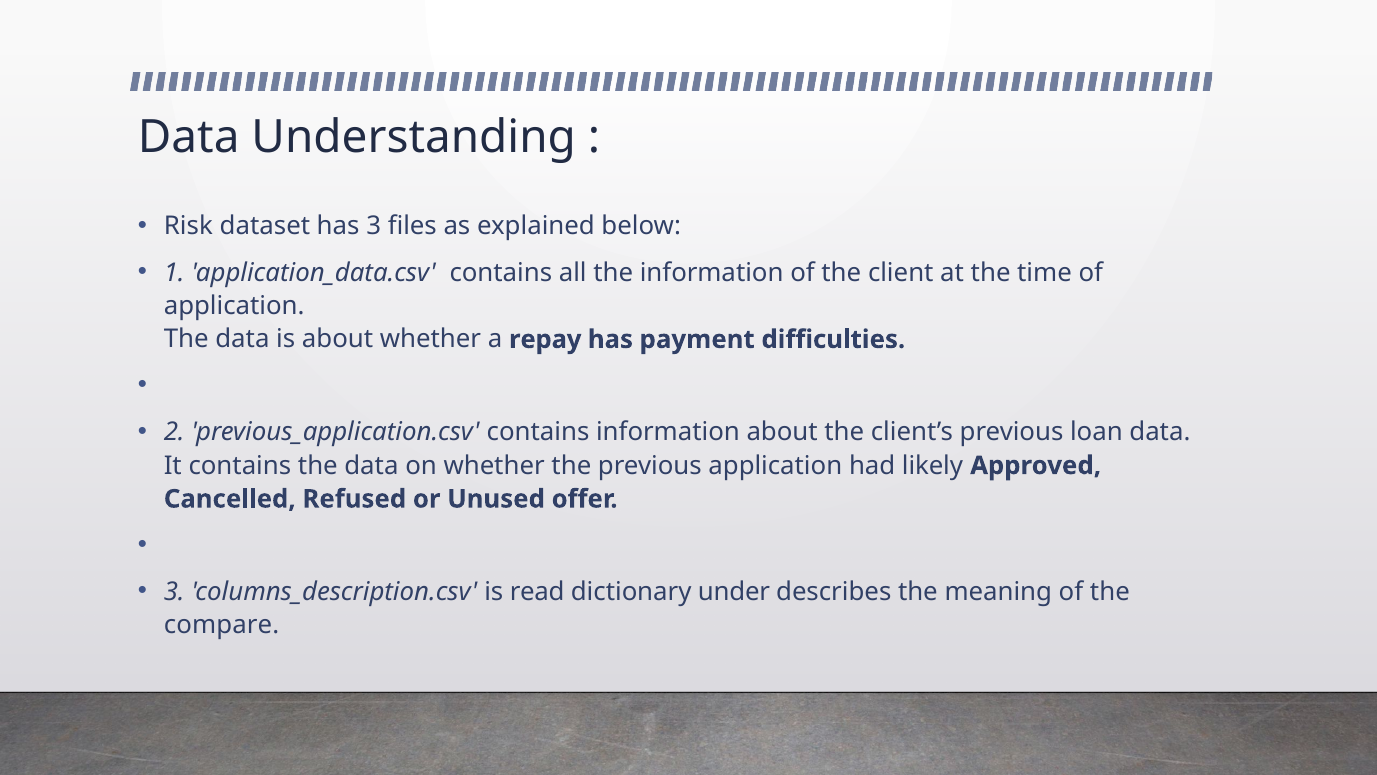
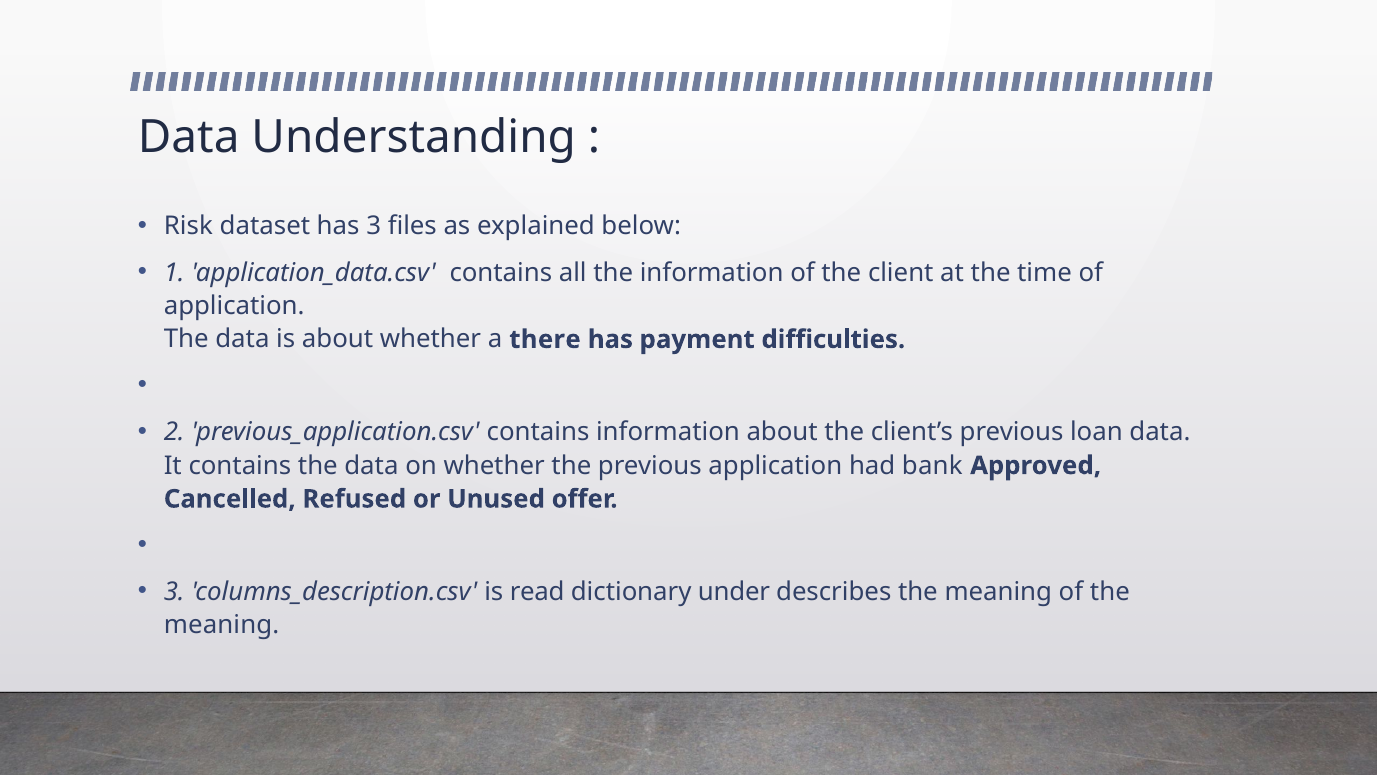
repay: repay -> there (545, 339)
likely: likely -> bank (932, 465)
compare: compare -> meaning (222, 625)
